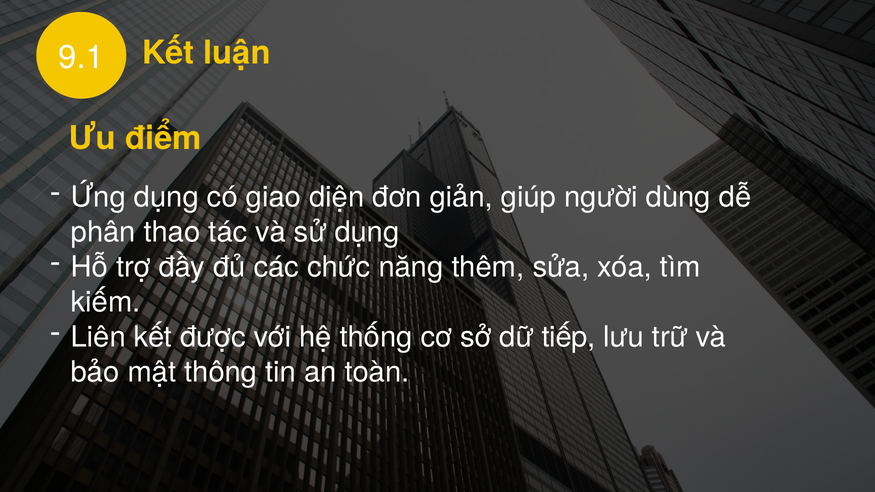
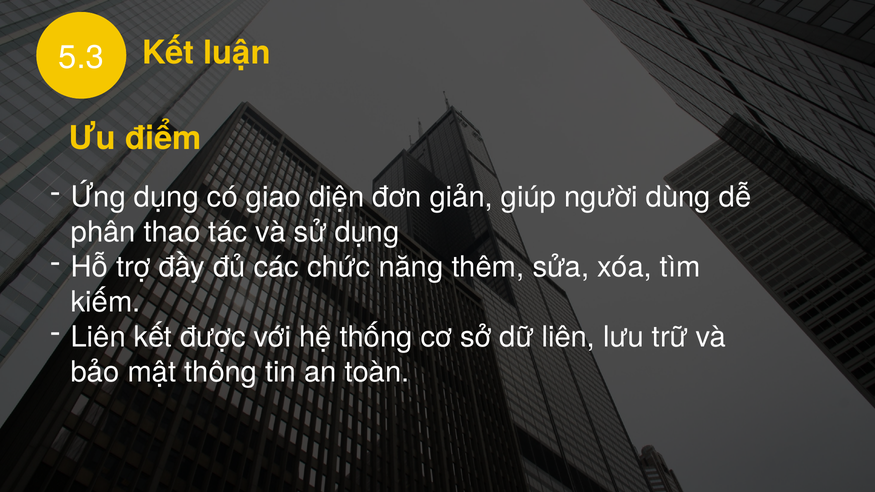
9.1: 9.1 -> 5.3 (81, 58)
dữ tiếp: tiếp -> liên (568, 337)
